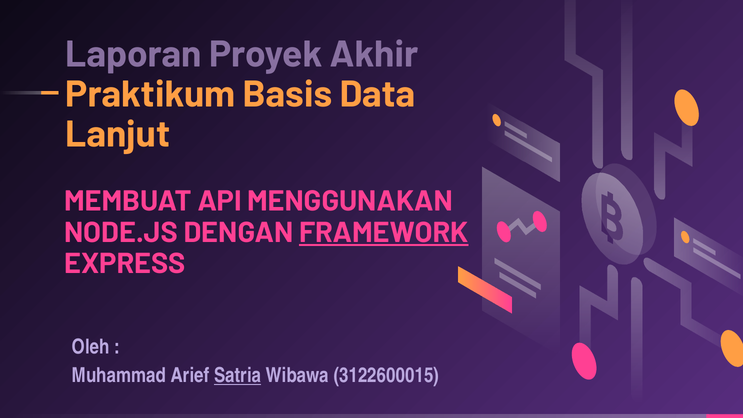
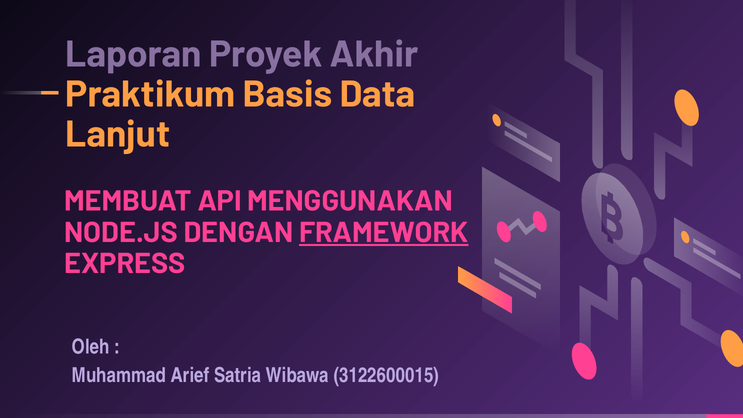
Satria underline: present -> none (238, 376)
